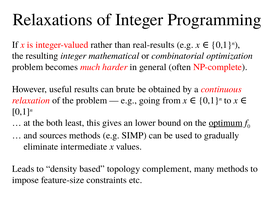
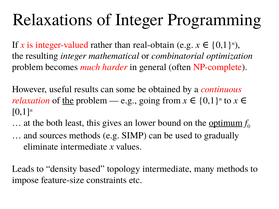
real-results: real-results -> real-obtain (154, 45)
brute: brute -> some (126, 89)
the underline: none -> present (68, 101)
topology complement: complement -> intermediate (167, 169)
